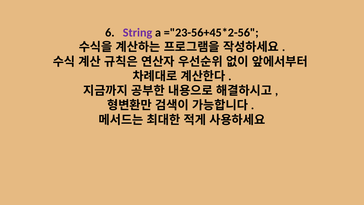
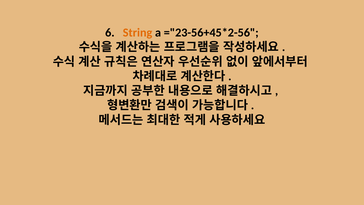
String colour: purple -> orange (138, 33)
